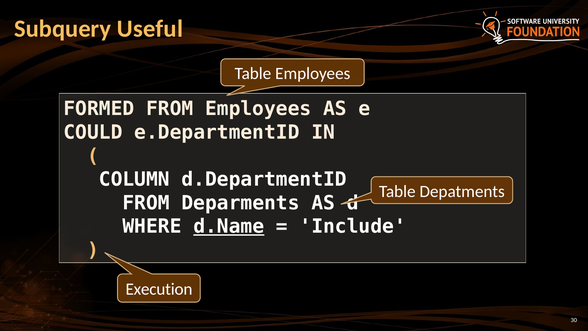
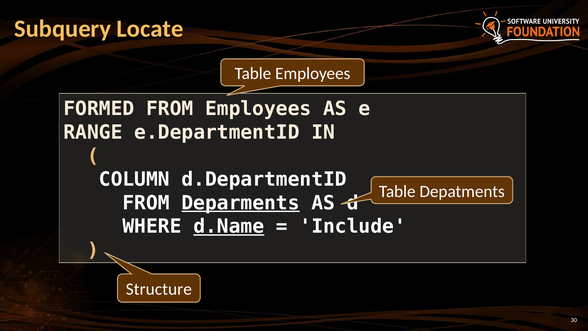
Useful: Useful -> Locate (150, 29)
COULD: COULD -> RANGE (93, 132)
Deparments underline: none -> present (241, 203)
Execution: Execution -> Structure (159, 289)
